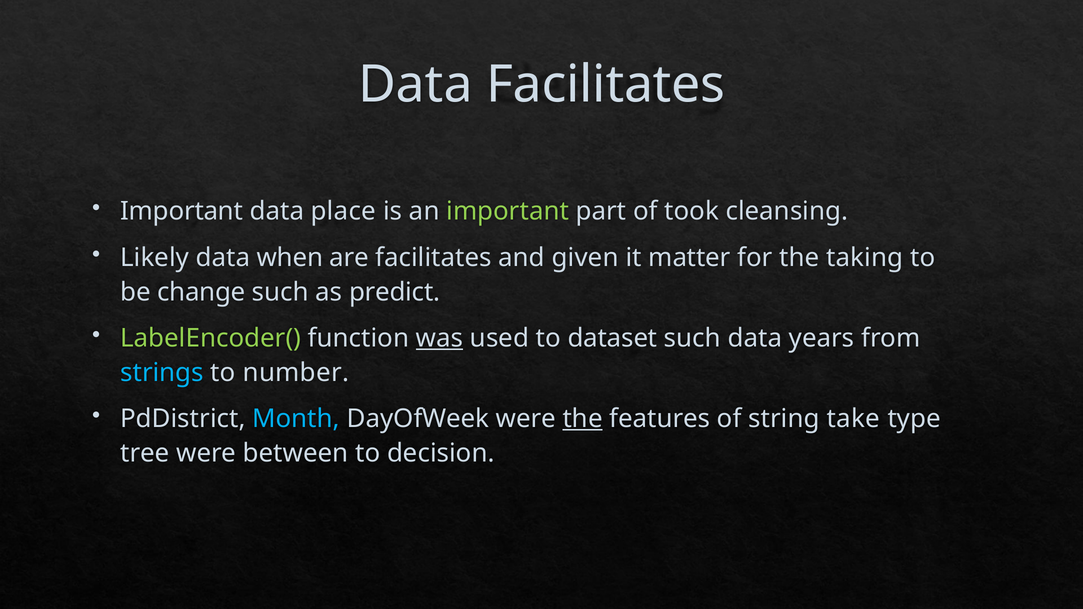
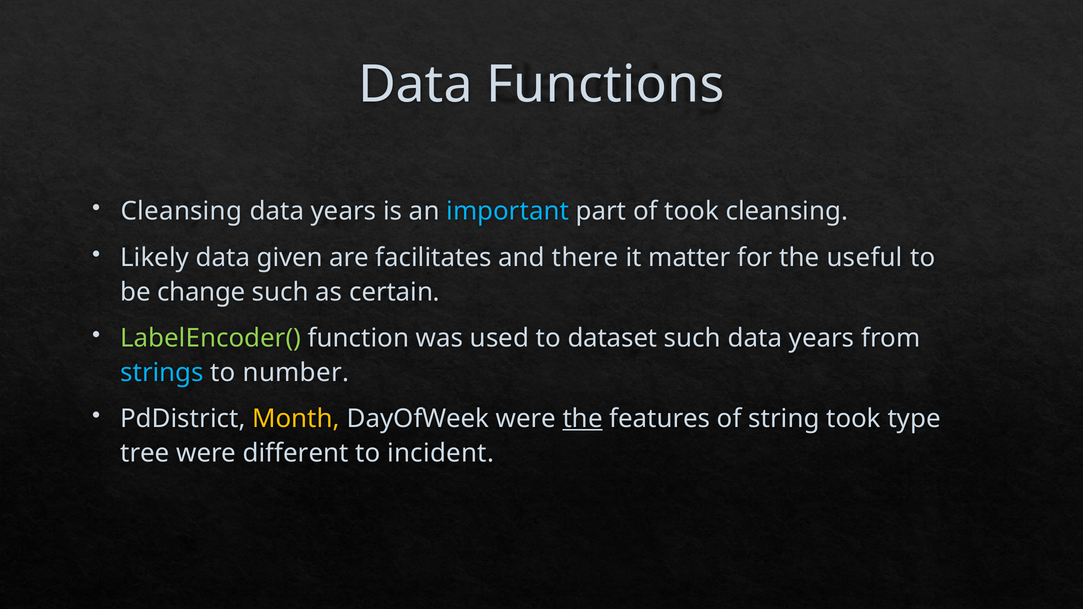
Data Facilitates: Facilitates -> Functions (605, 85)
Important: Important -> Cleansing (181, 211)
place: place -> years (344, 211)
important colour: light green -> light blue (508, 211)
when: when -> given (290, 258)
given: given -> there (585, 258)
taking: taking -> useful (865, 258)
predict: predict -> certain (395, 292)
was underline: present -> none (440, 338)
Month colour: light blue -> yellow (296, 419)
string take: take -> took (854, 419)
between: between -> different (296, 453)
decision: decision -> incident (441, 453)
